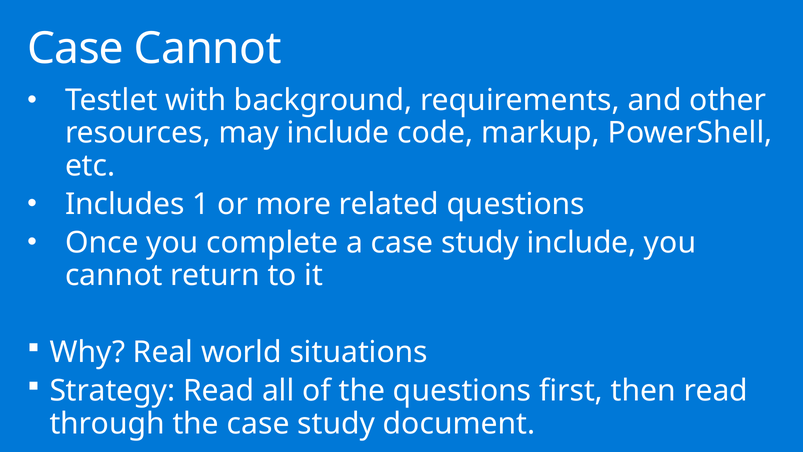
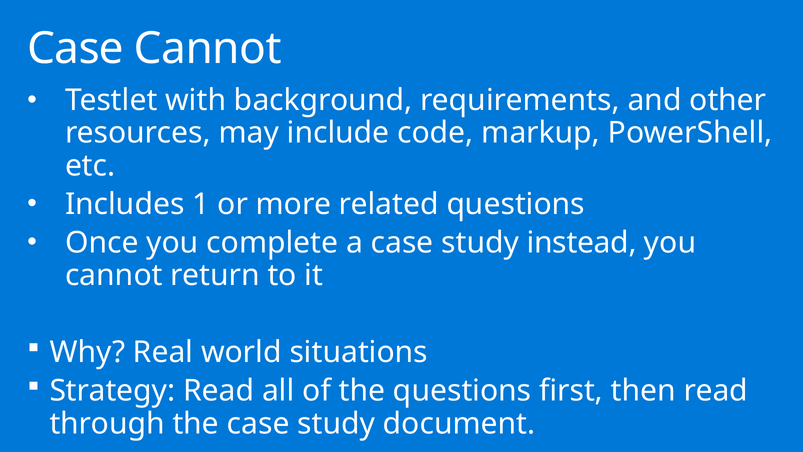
study include: include -> instead (582, 243)
